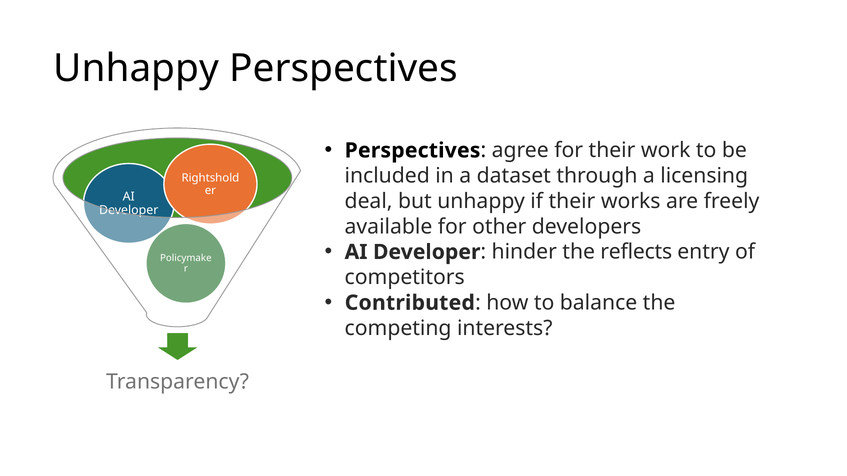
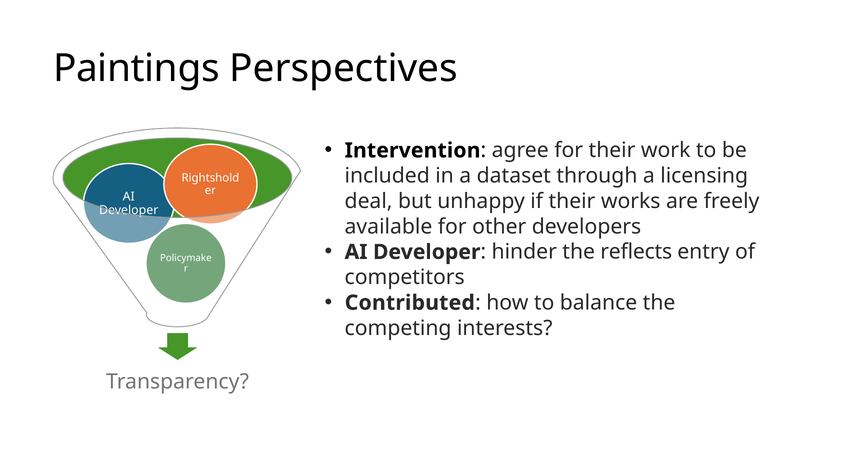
Unhappy: Unhappy -> Paintings (136, 69)
Perspectives: Perspectives -> Intervention (413, 151)
